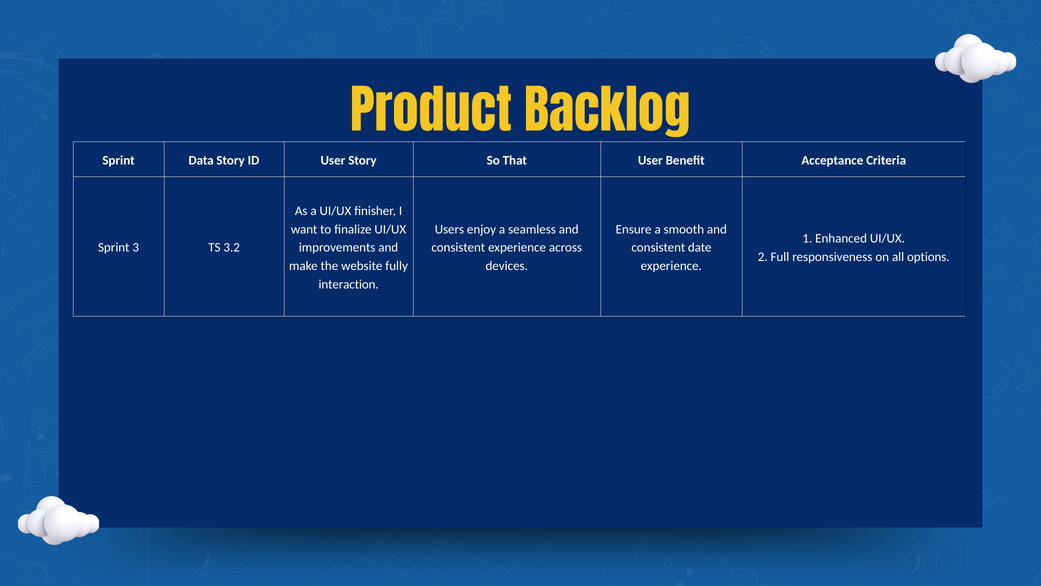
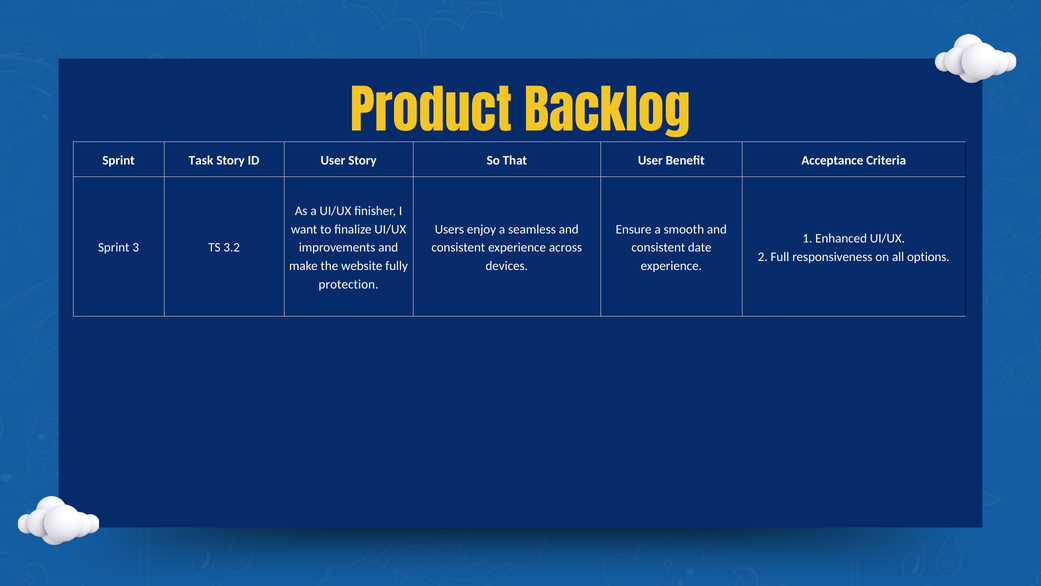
Data: Data -> Task (201, 160)
interaction: interaction -> protection (349, 284)
